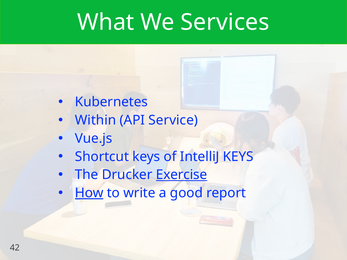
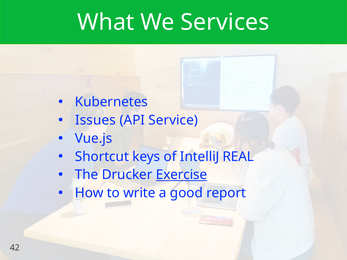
Within: Within -> Issues (95, 120)
IntelliJ KEYS: KEYS -> REAL (238, 157)
How underline: present -> none (89, 193)
